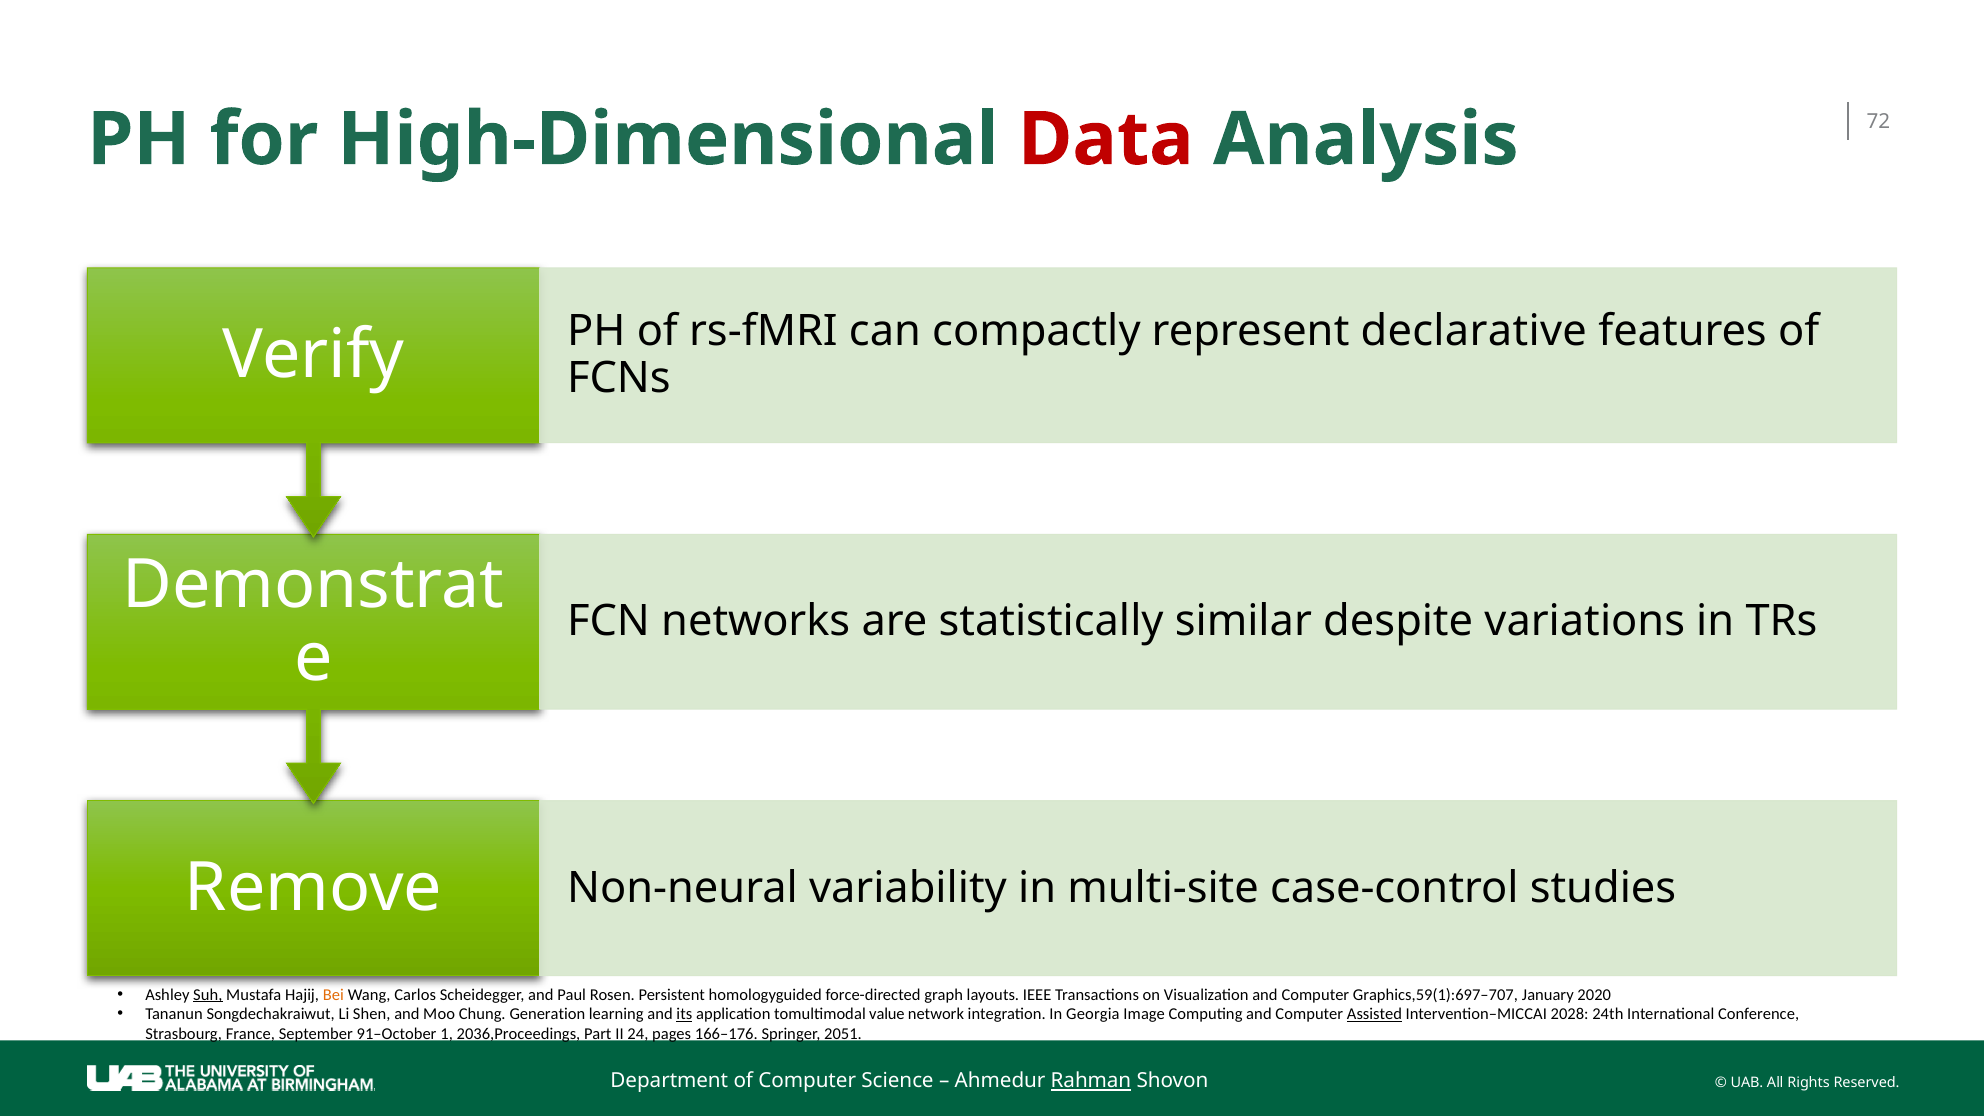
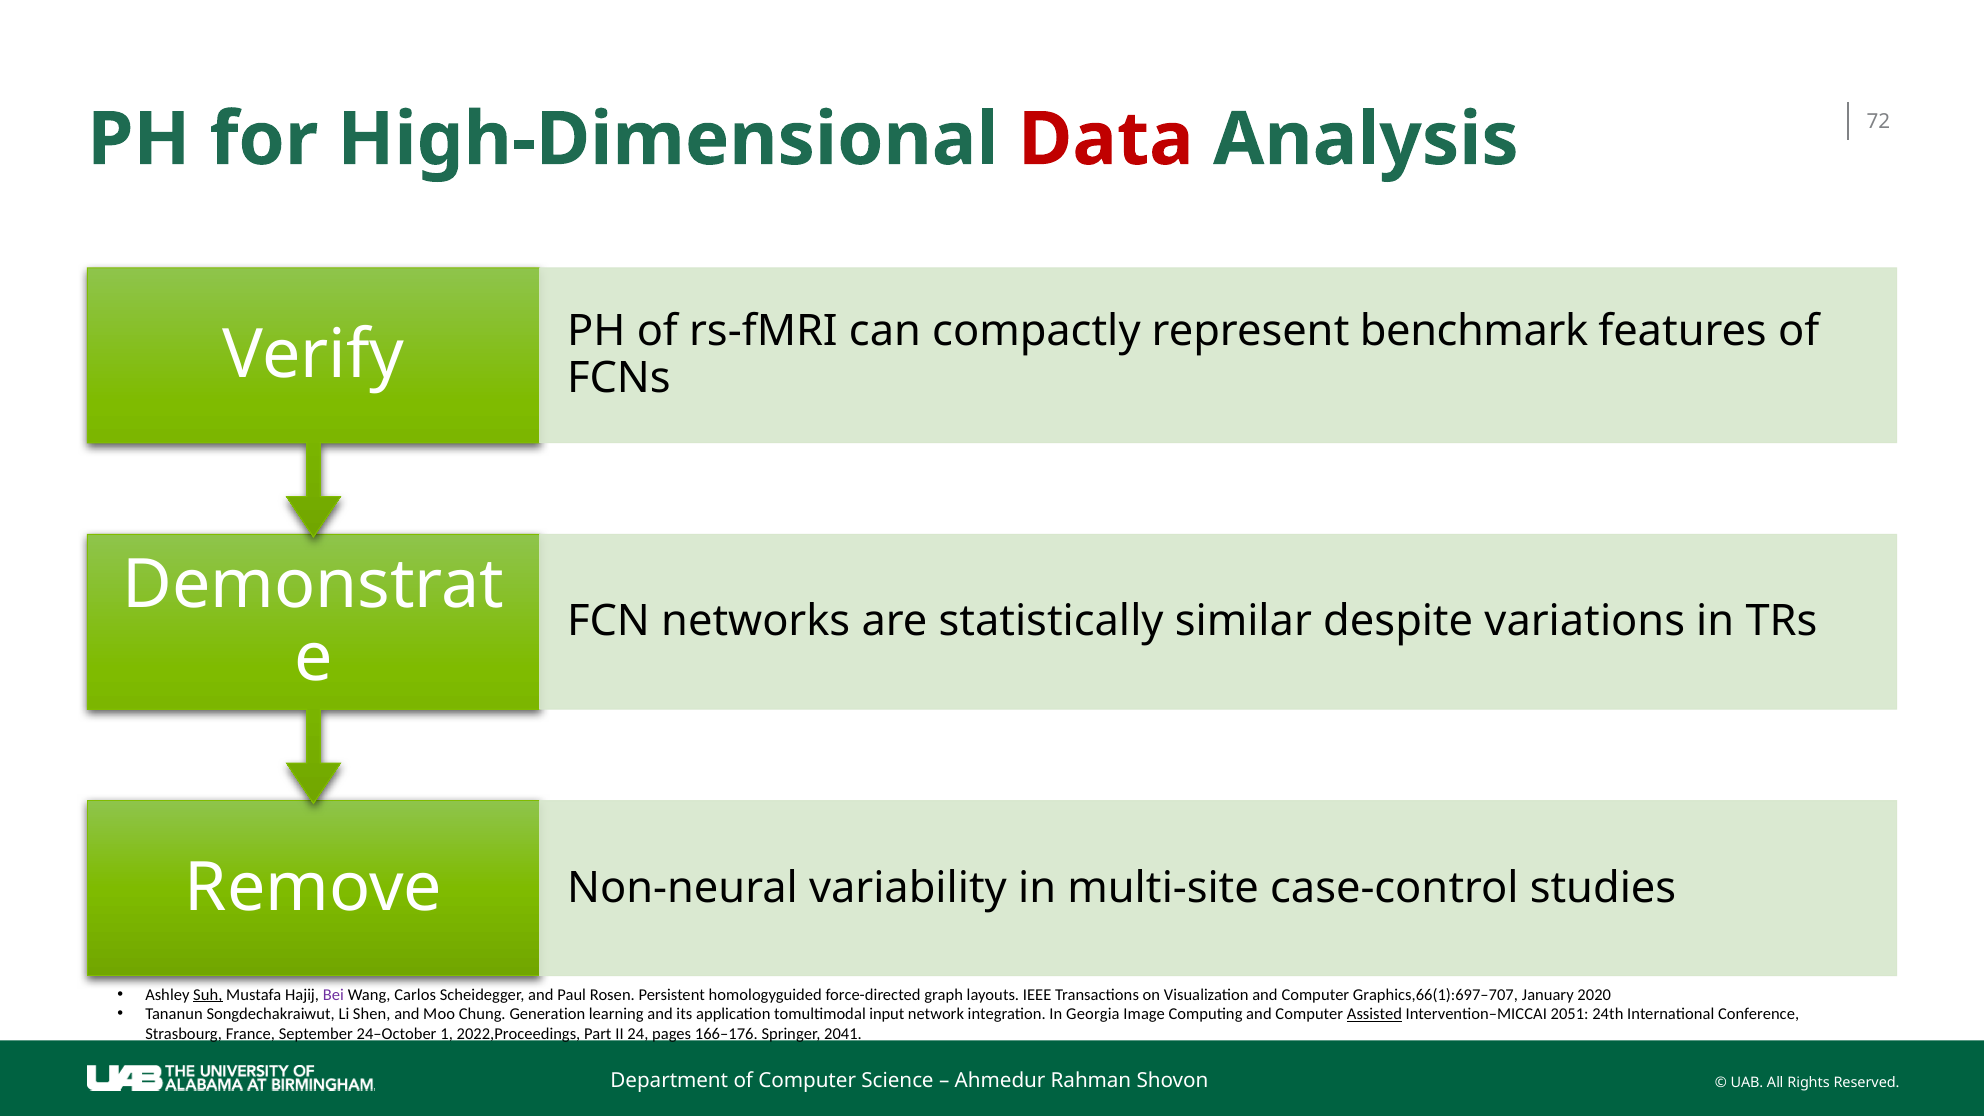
declarative: declarative -> benchmark (1474, 332)
Bei colour: orange -> purple (333, 995)
Graphics,59(1):697–707: Graphics,59(1):697–707 -> Graphics,66(1):697–707 (1435, 995)
its underline: present -> none (684, 1014)
value: value -> input (887, 1014)
2028: 2028 -> 2051 (1570, 1014)
91–October: 91–October -> 24–October (397, 1034)
2036,Proceedings: 2036,Proceedings -> 2022,Proceedings (519, 1034)
2051: 2051 -> 2041 (843, 1034)
Rahman underline: present -> none (1091, 1081)
